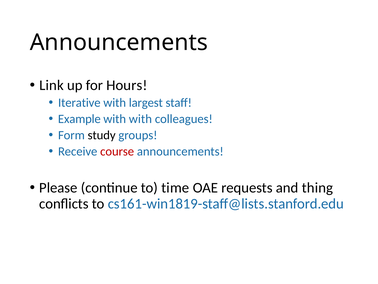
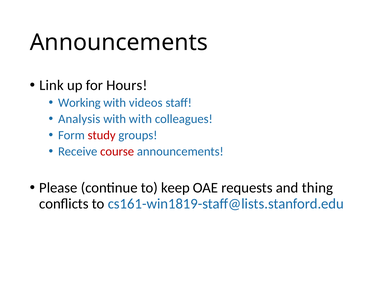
Iterative: Iterative -> Working (79, 103)
largest: largest -> videos (146, 103)
Example: Example -> Analysis (79, 119)
study colour: black -> red (102, 135)
time: time -> keep (175, 187)
